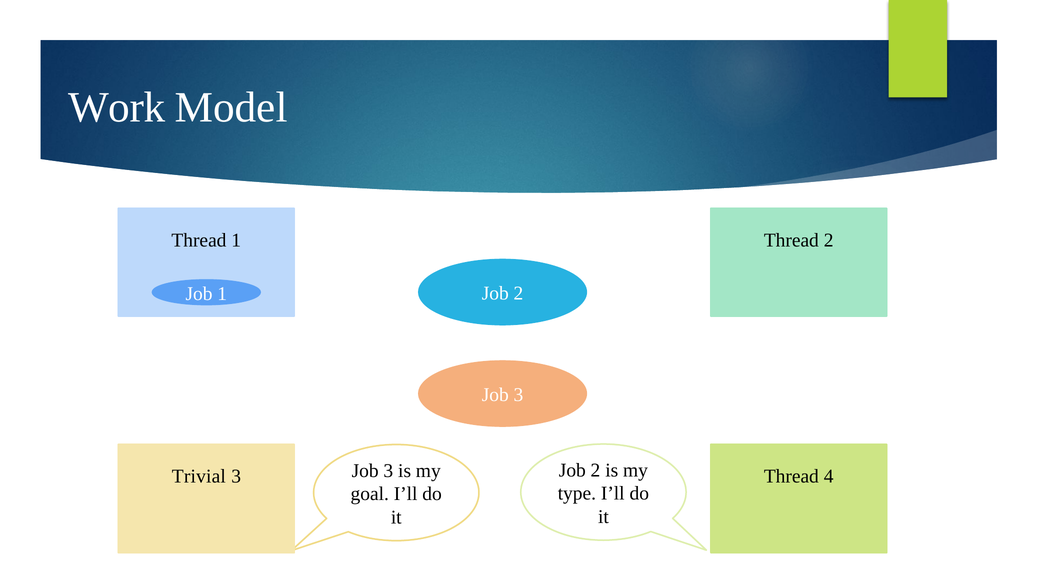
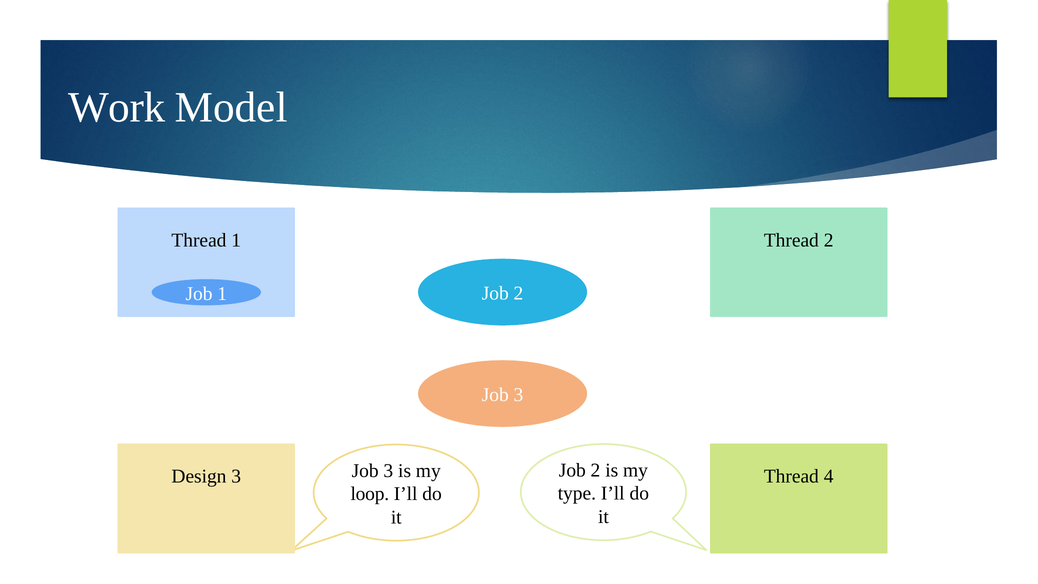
Trivial: Trivial -> Design (199, 476)
goal: goal -> loop (370, 494)
